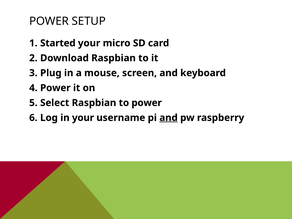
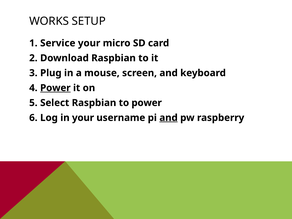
POWER: POWER -> WORKS (49, 21)
Started: Started -> Service (58, 43)
Power underline: none -> present (55, 88)
